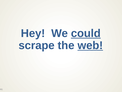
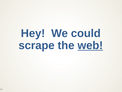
could underline: present -> none (86, 33)
